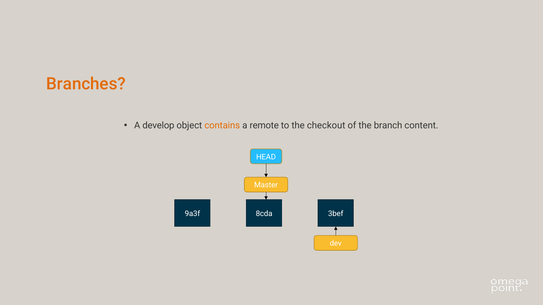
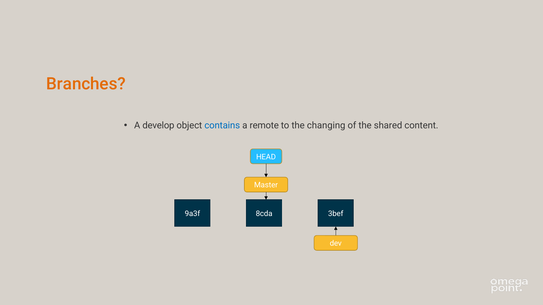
contains colour: orange -> blue (222, 126)
checkout: checkout -> changing (326, 126)
branch: branch -> shared (388, 126)
